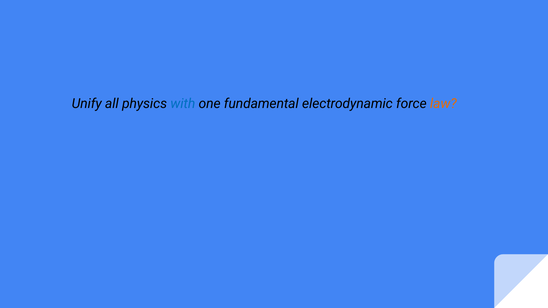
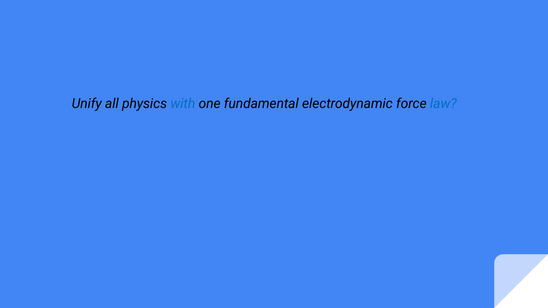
law colour: orange -> blue (443, 104)
